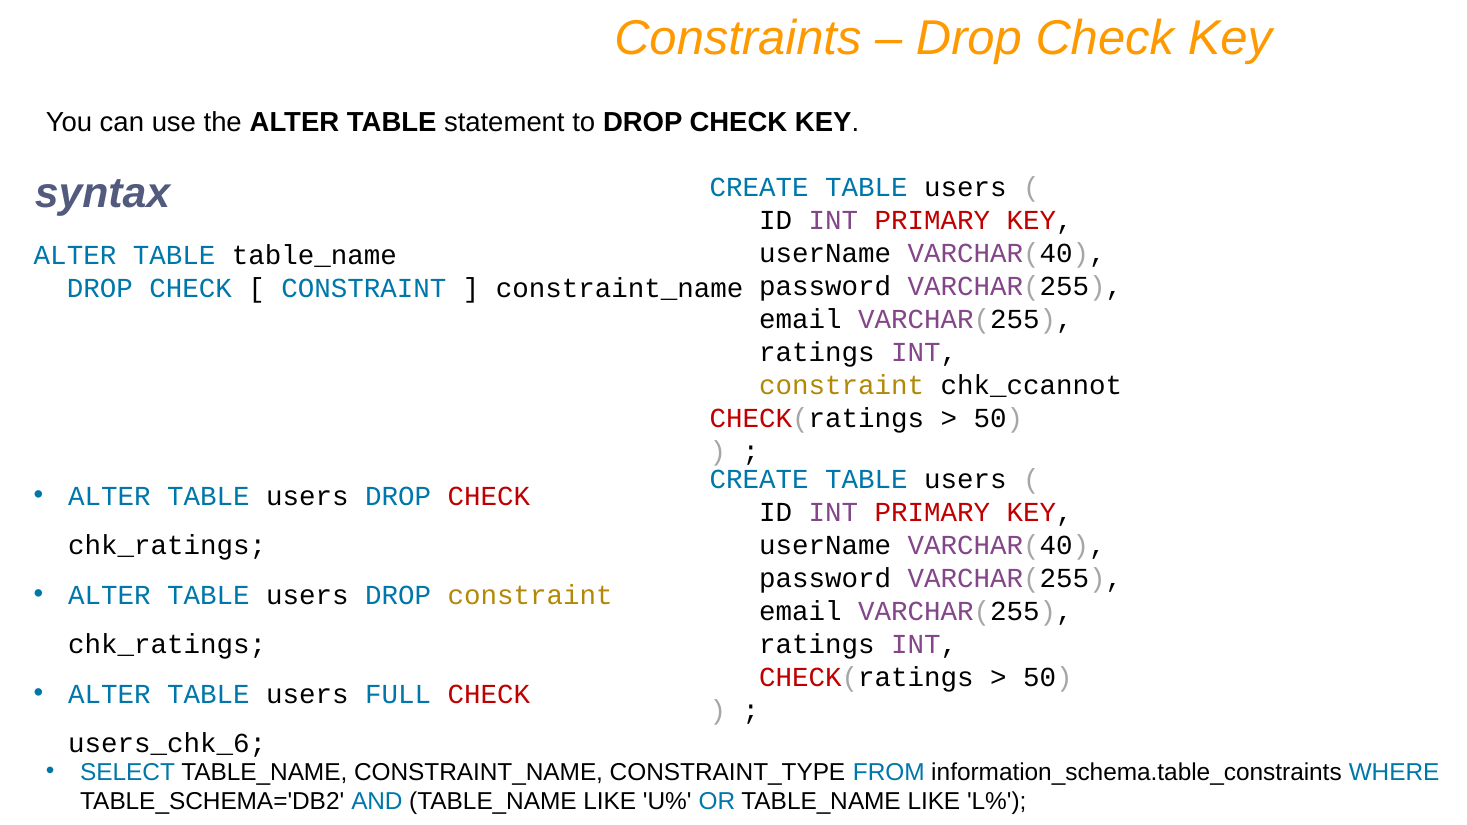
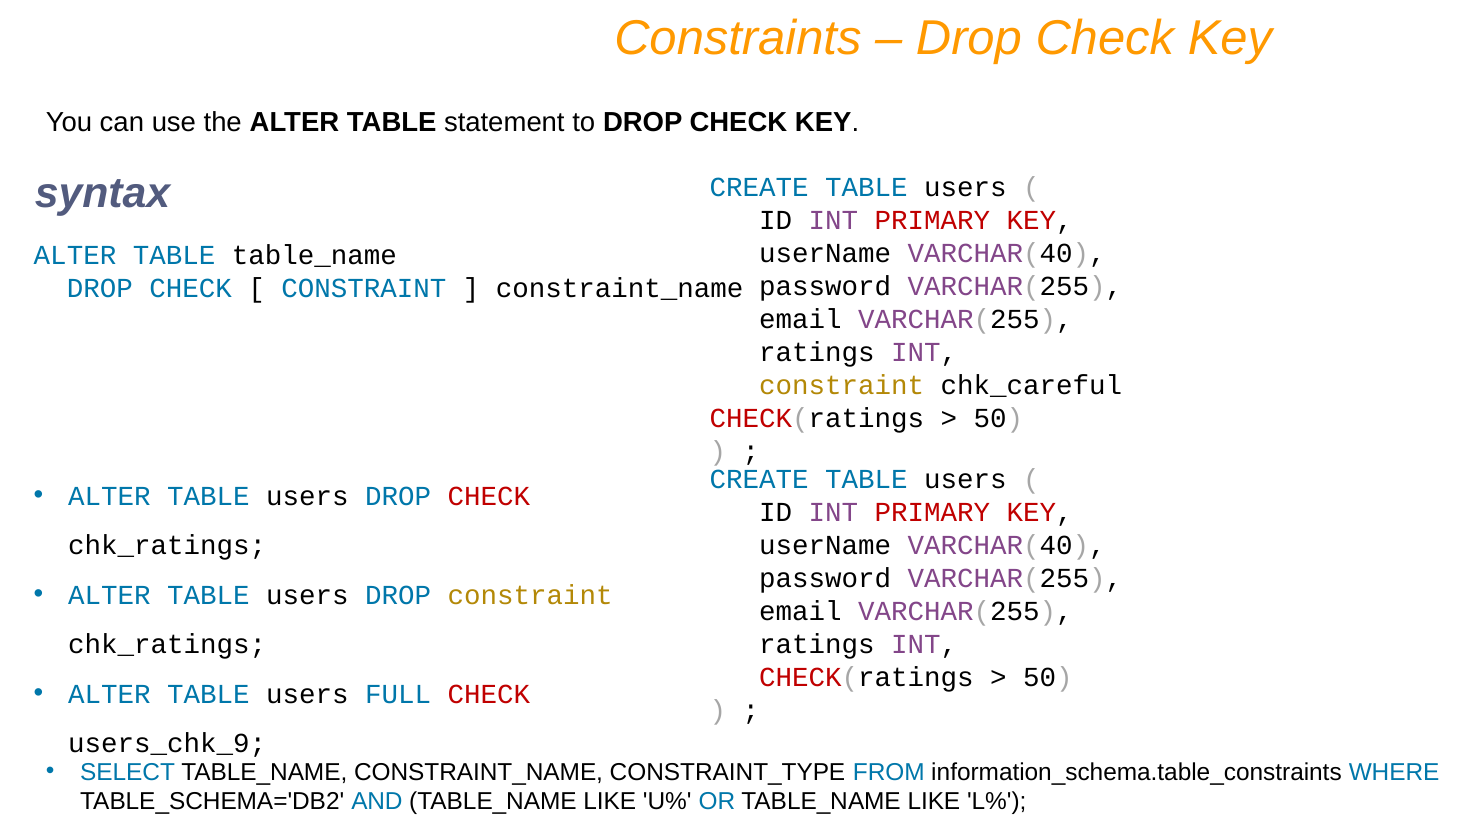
chk_ccannot: chk_ccannot -> chk_careful (1031, 385)
users_chk_6: users_chk_6 -> users_chk_9 (167, 744)
